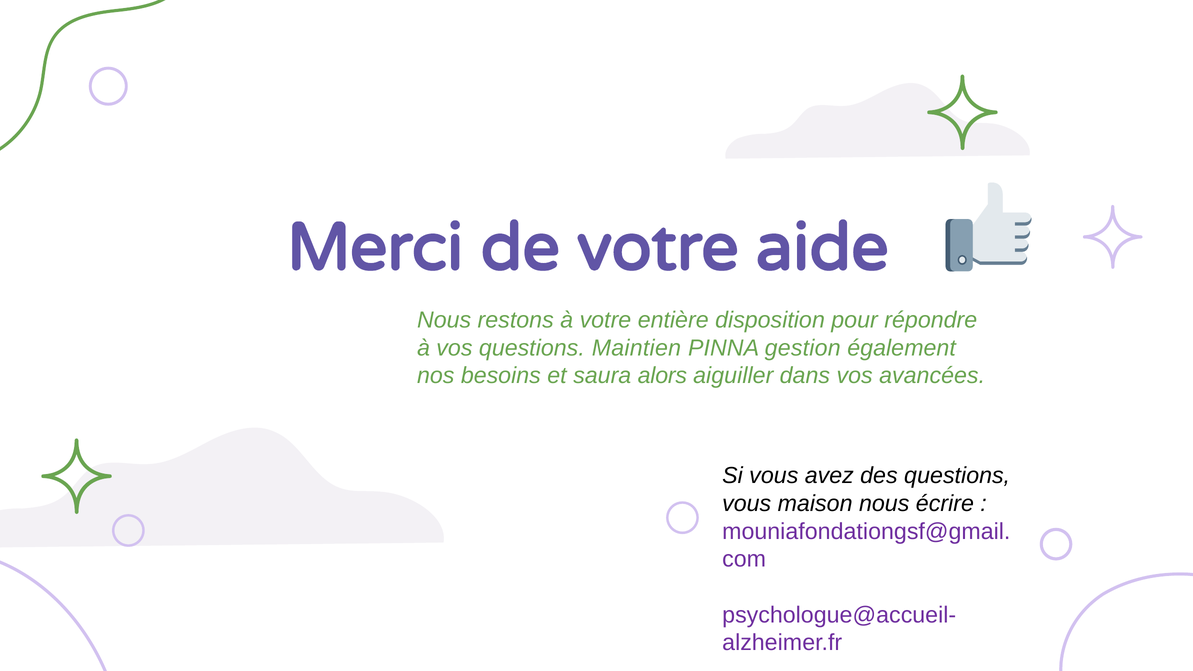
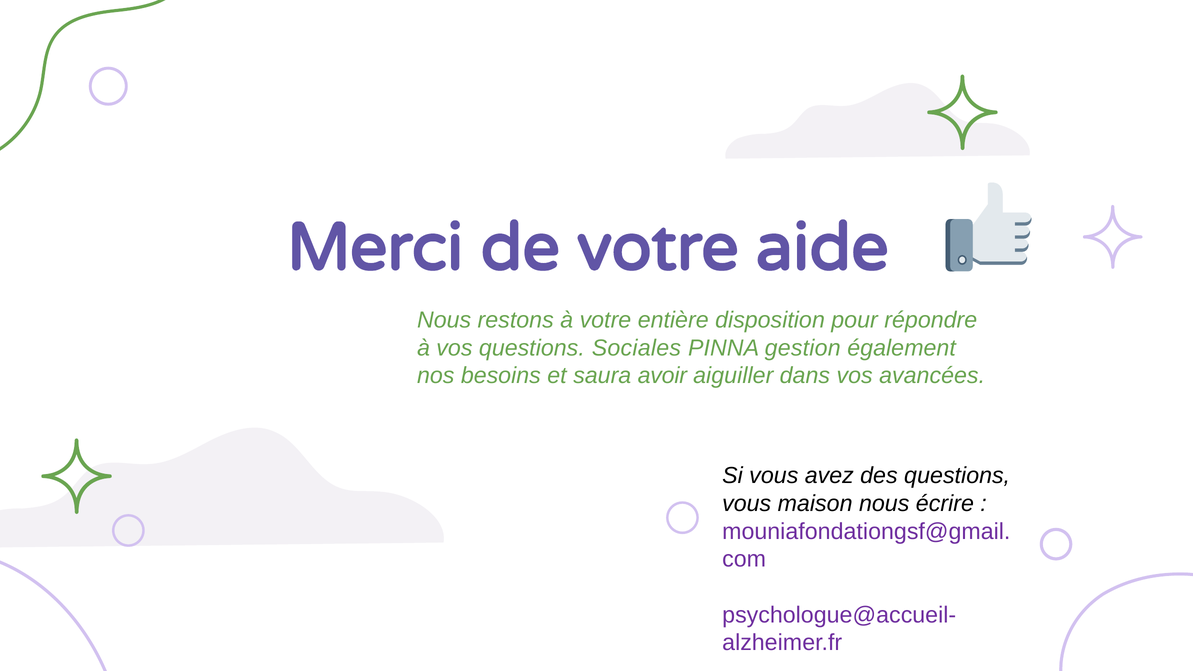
Maintien: Maintien -> Sociales (636, 348)
alors: alors -> avoir (662, 376)
